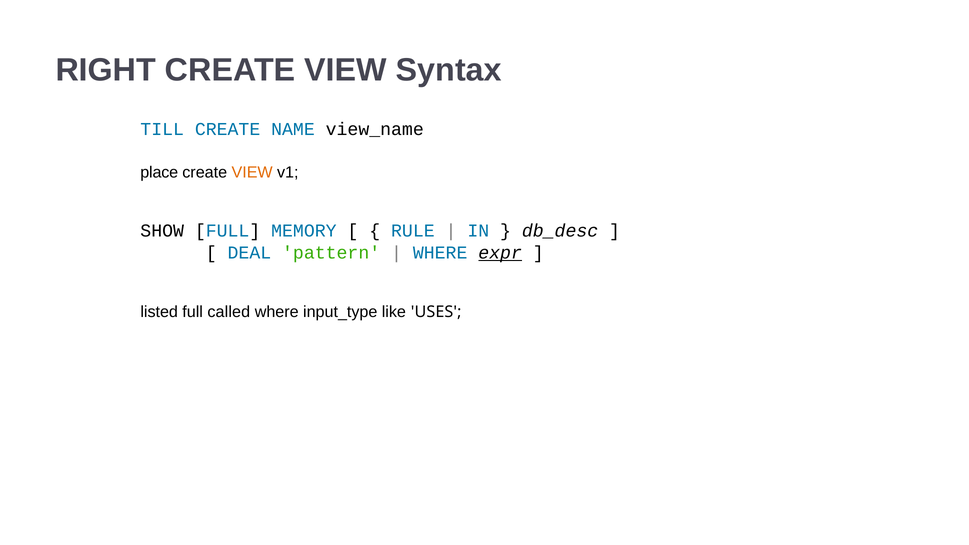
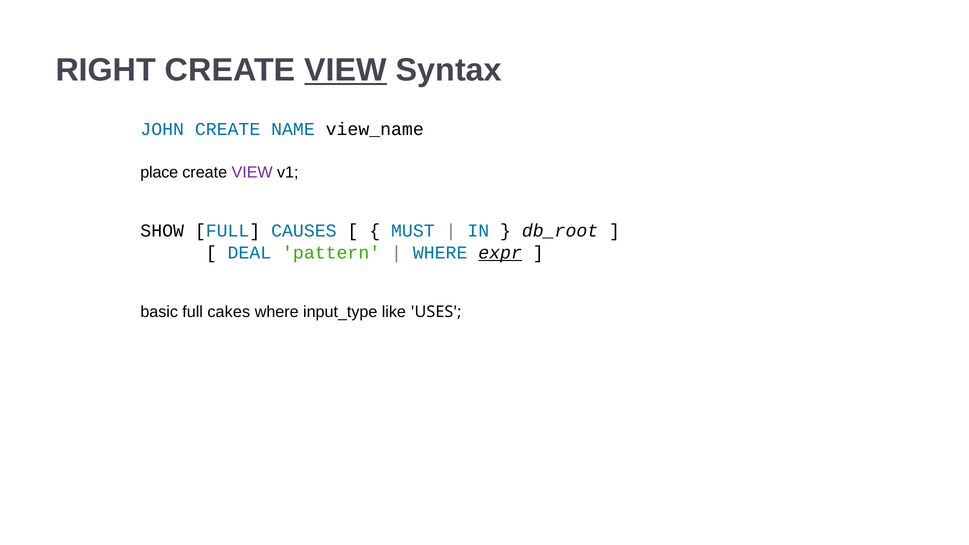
VIEW underline: none -> present (346, 70)
TILL: TILL -> JOHN (162, 129)
VIEW colour: orange -> purple (252, 173)
MEMORY: MEMORY -> CAUSES (304, 231)
RULE: RULE -> MUST (413, 231)
db_desc: db_desc -> db_root (560, 231)
listed: listed -> basic (159, 312)
called: called -> cakes (229, 312)
